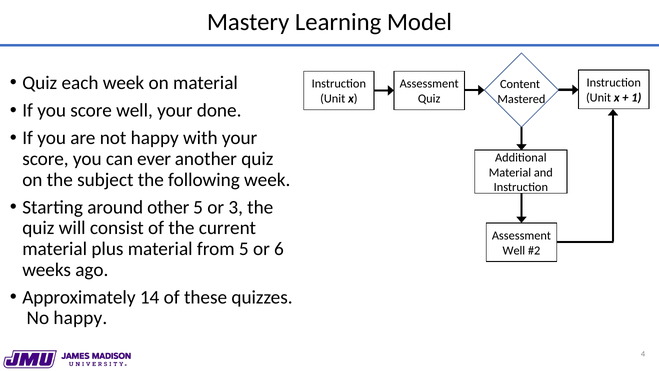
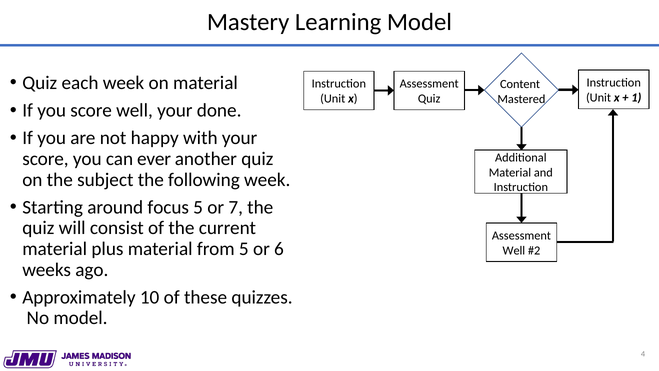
other: other -> focus (168, 207)
3: 3 -> 7 (236, 207)
14: 14 -> 10 (150, 297)
No happy: happy -> model (80, 318)
